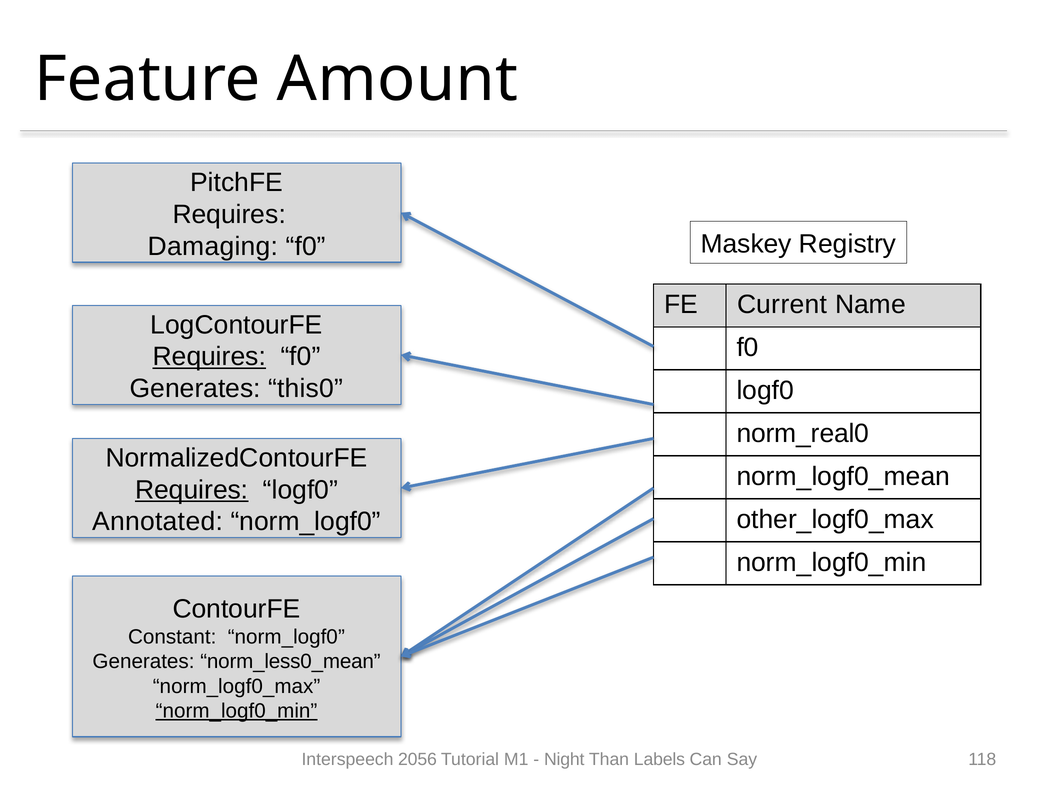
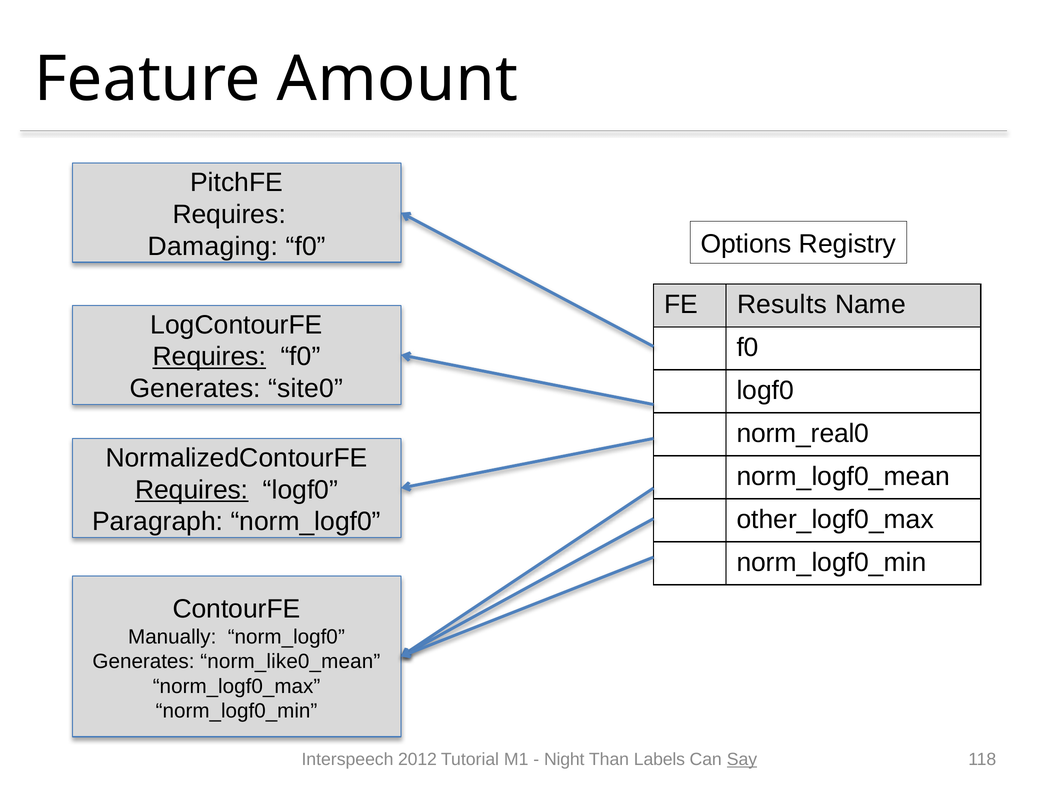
Maskey: Maskey -> Options (746, 244)
Current: Current -> Results (782, 304)
this0: this0 -> site0 (306, 389)
Annotated: Annotated -> Paragraph (158, 522)
Constant: Constant -> Manually (172, 637)
norm_less0_mean: norm_less0_mean -> norm_like0_mean (290, 661)
norm_logf0_min underline: present -> none (237, 711)
2056: 2056 -> 2012 (417, 759)
Say underline: none -> present (742, 759)
